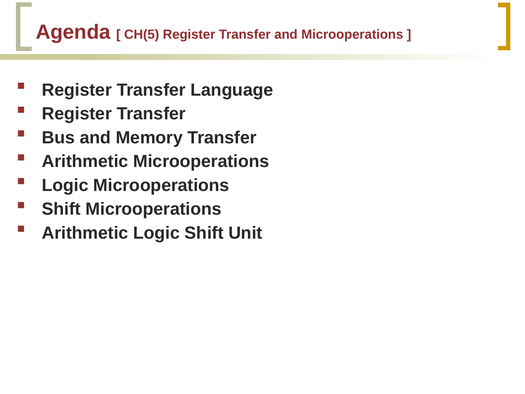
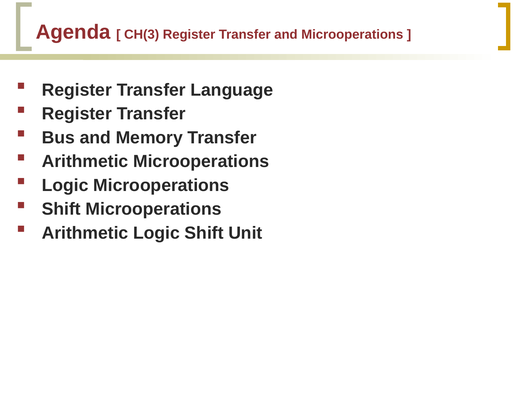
CH(5: CH(5 -> CH(3 (142, 35)
